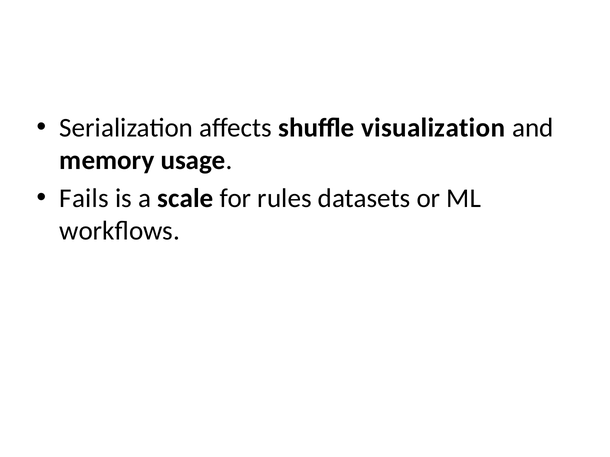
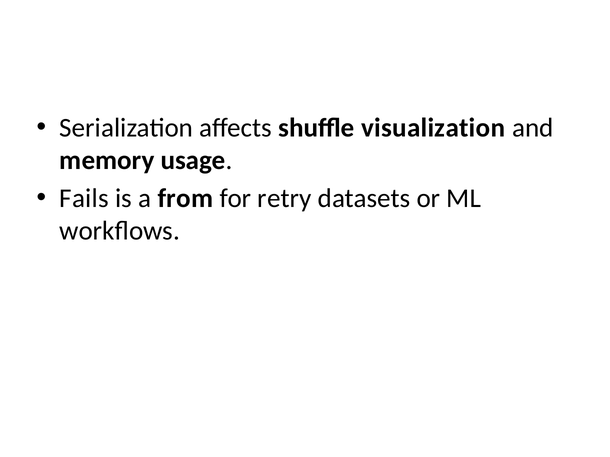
scale: scale -> from (185, 198)
rules: rules -> retry (285, 198)
